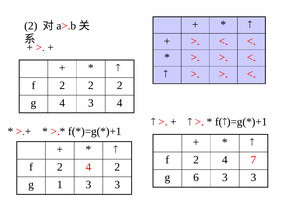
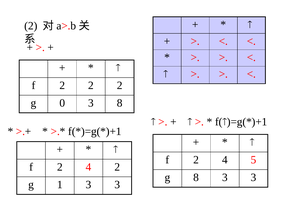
g 4: 4 -> 0 (62, 103)
3 4: 4 -> 8 (120, 103)
7: 7 -> 5 (254, 159)
g 6: 6 -> 8 (196, 177)
